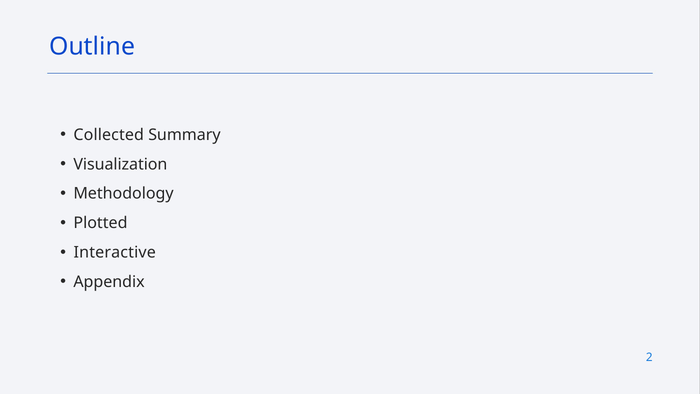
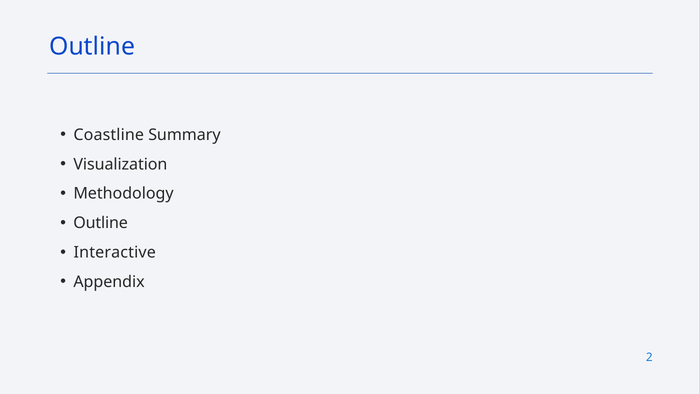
Collected: Collected -> Coastline (109, 135)
Plotted: Plotted -> Outline (101, 223)
